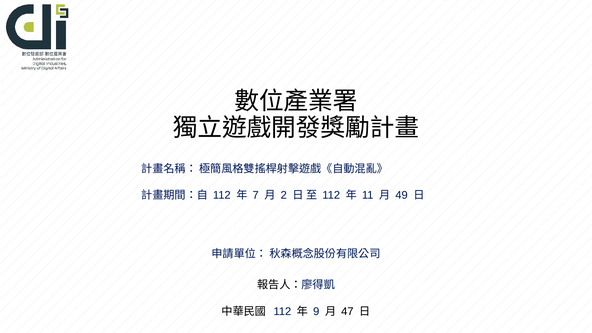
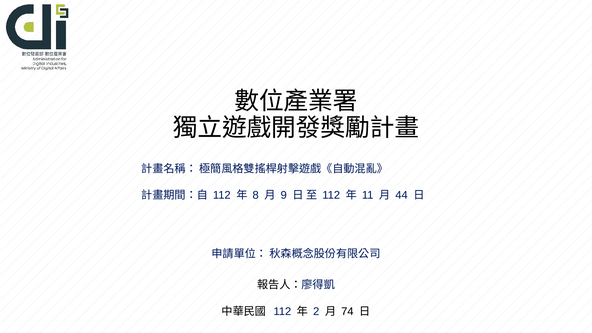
7: 7 -> 8 (256, 195)
2: 2 -> 9 (284, 195)
49: 49 -> 44 (402, 195)
9: 9 -> 2 (316, 312)
47: 47 -> 74 (347, 312)
